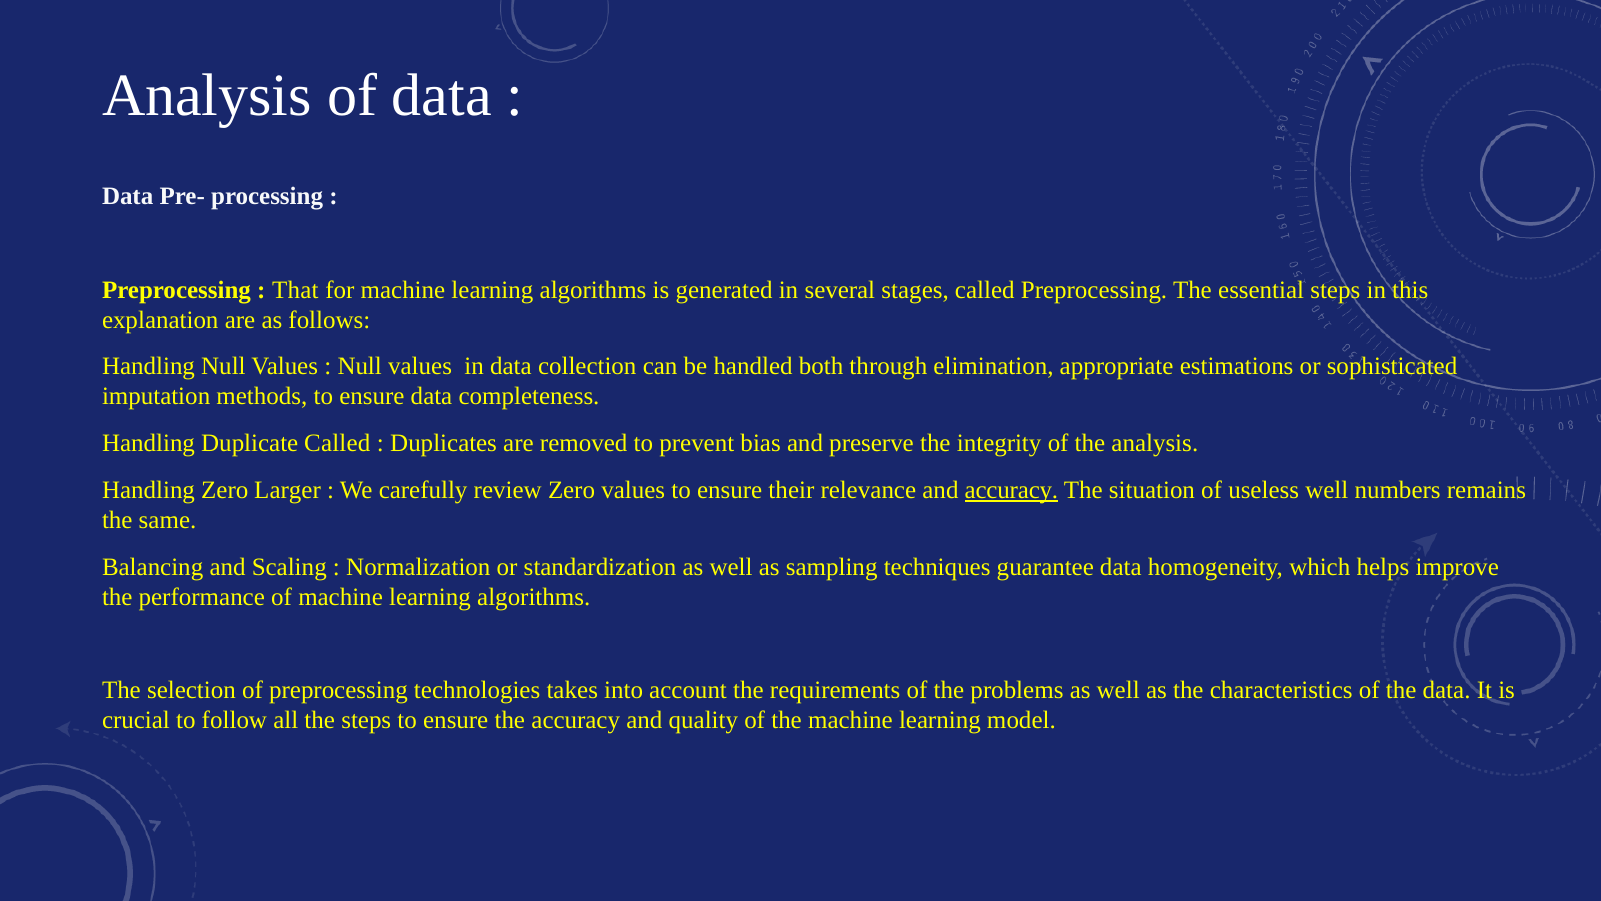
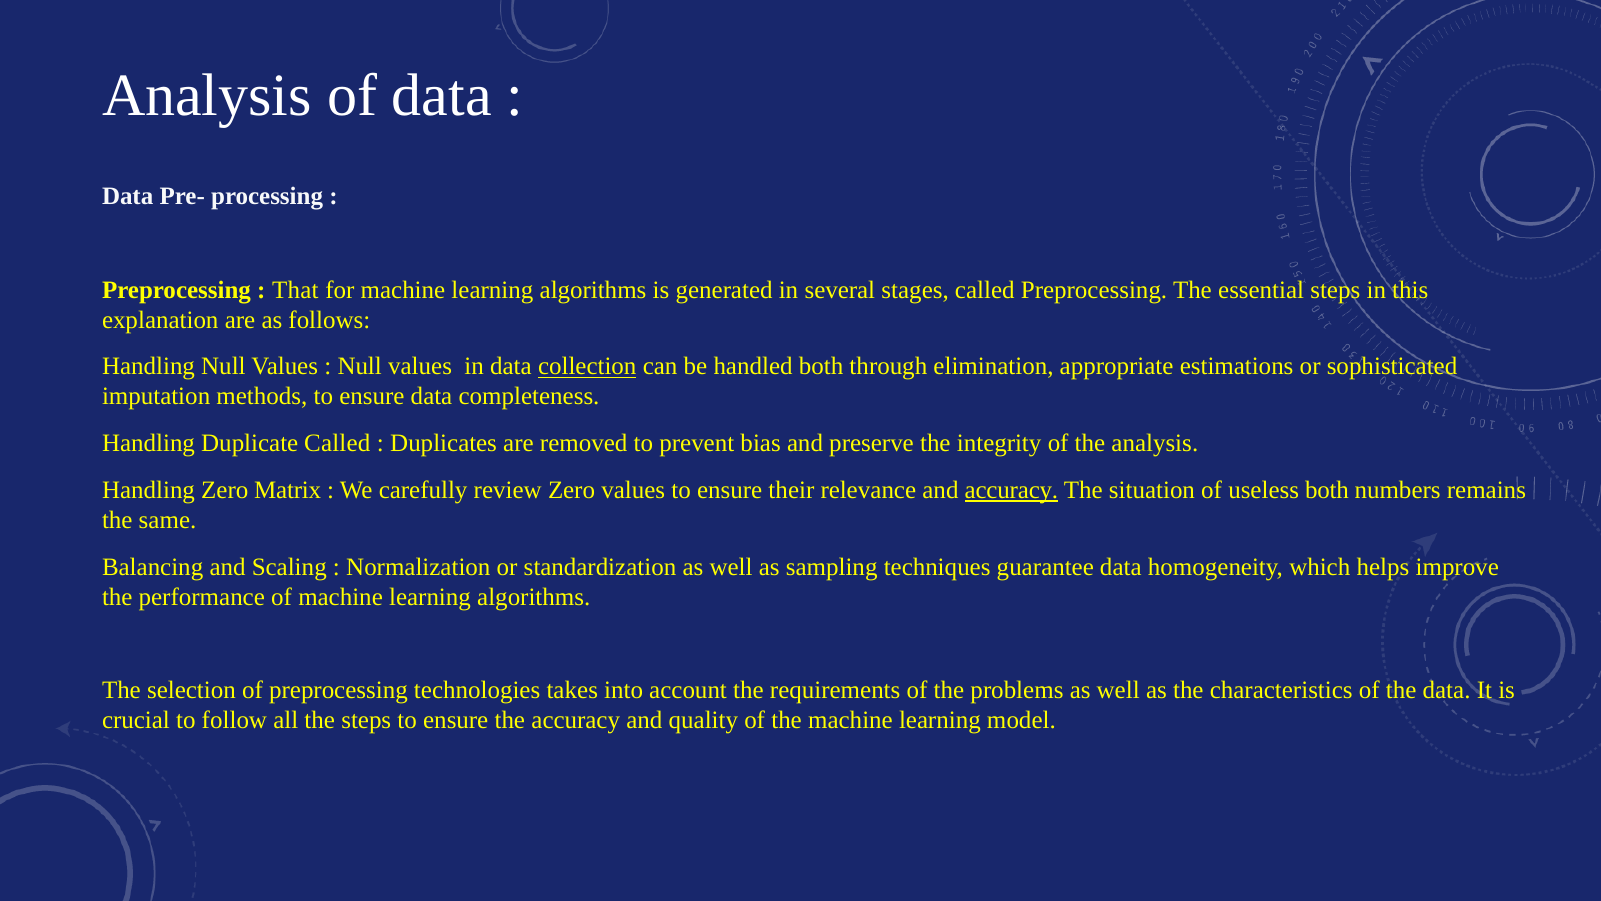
collection underline: none -> present (587, 366)
Larger: Larger -> Matrix (288, 490)
useless well: well -> both (1327, 490)
